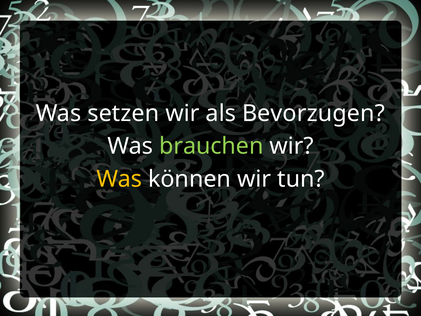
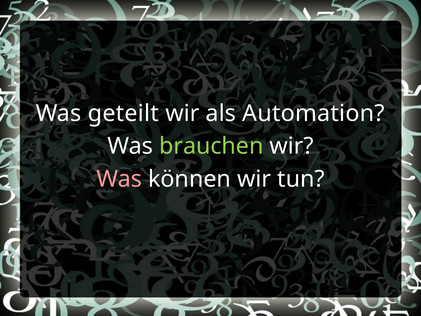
setzen: setzen -> geteilt (123, 113)
Bevorzugen: Bevorzugen -> Automation (313, 113)
Was colour: yellow -> pink (119, 179)
